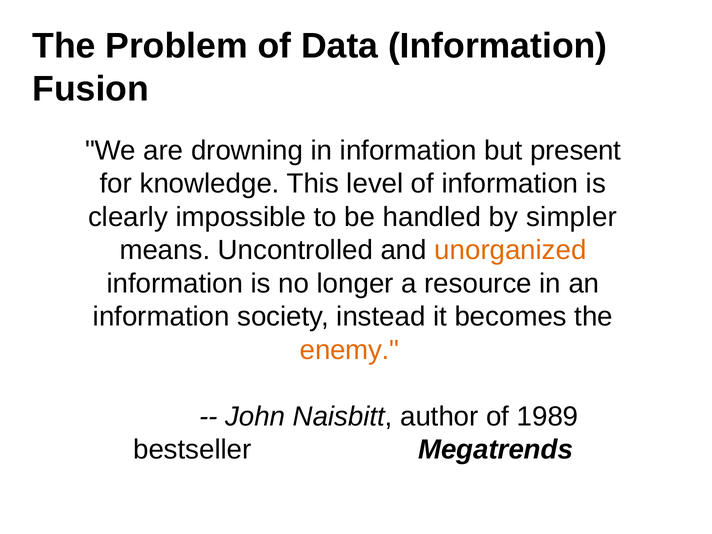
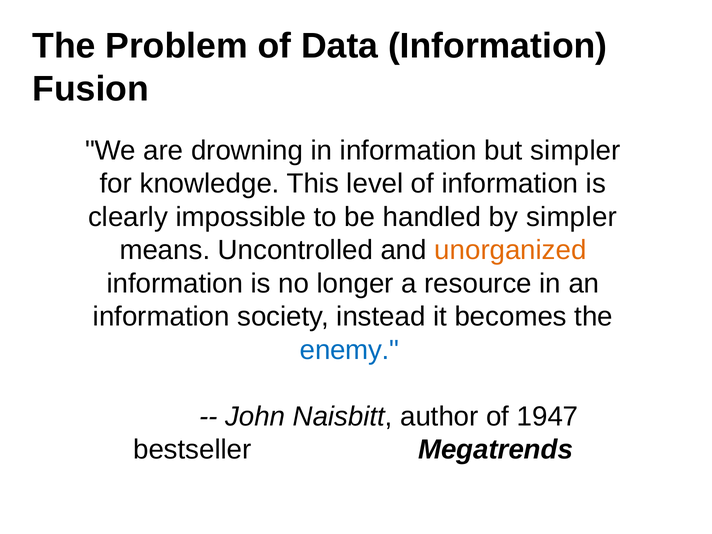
but present: present -> simpler (575, 151)
enemy colour: orange -> blue (349, 350)
1989: 1989 -> 1947 (548, 416)
